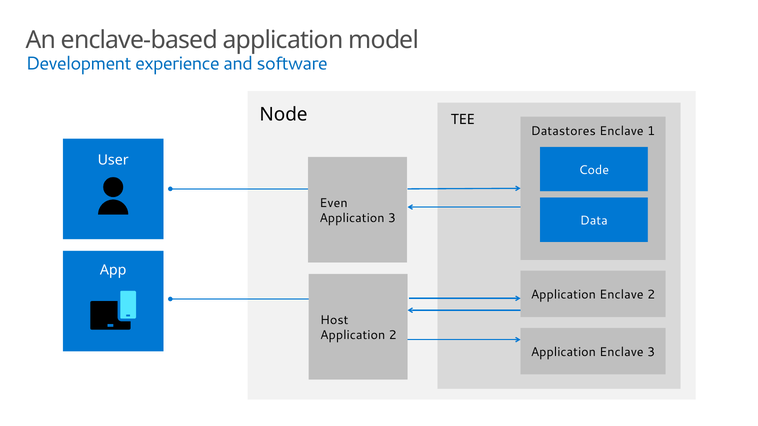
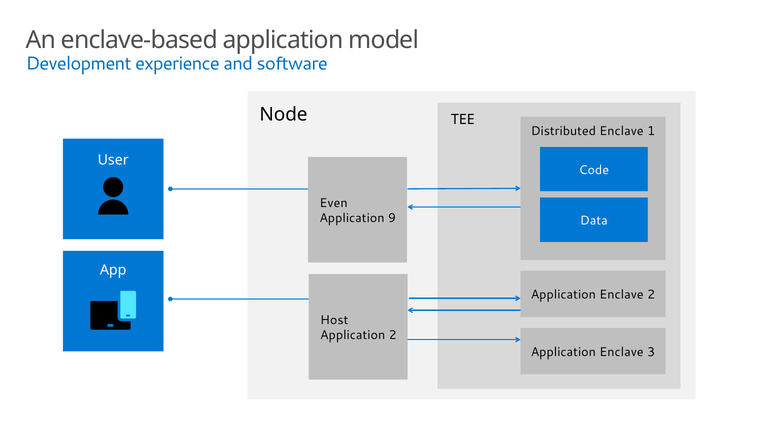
Datastores: Datastores -> Distributed (563, 131)
Application 3: 3 -> 9 (392, 218)
